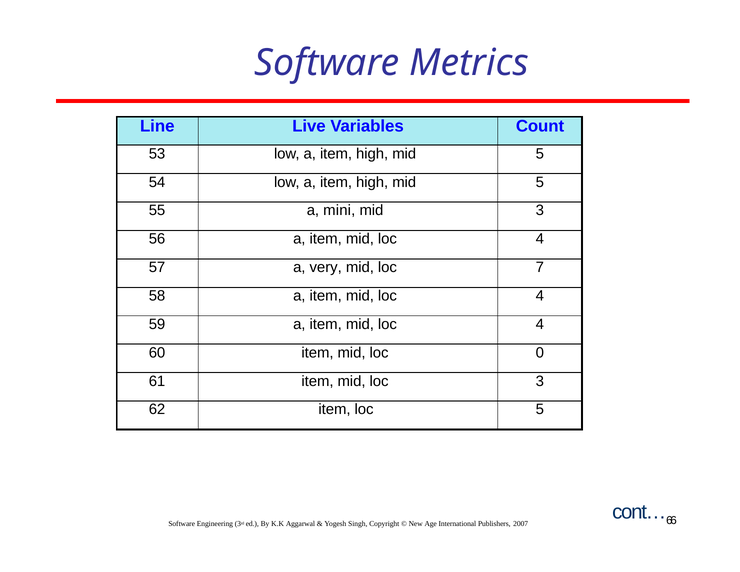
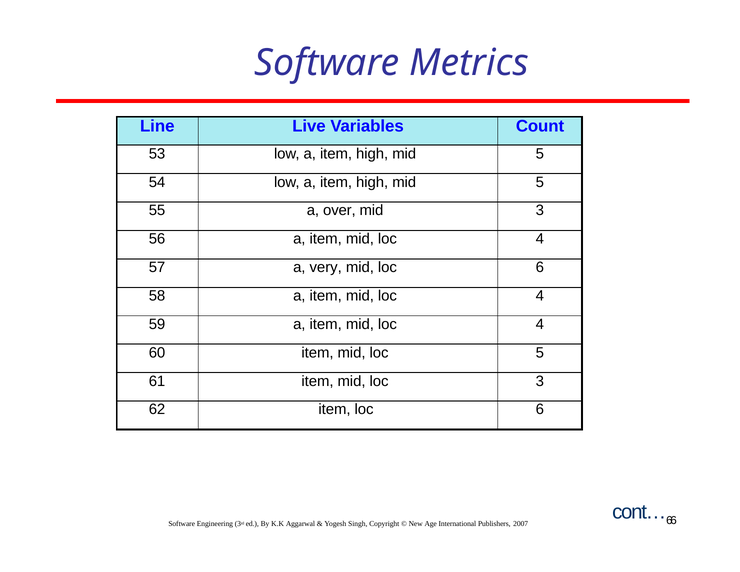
mini: mini -> over (339, 210)
mid loc 7: 7 -> 6 (540, 267)
loc 0: 0 -> 5 (540, 353)
item loc 5: 5 -> 6 (540, 409)
